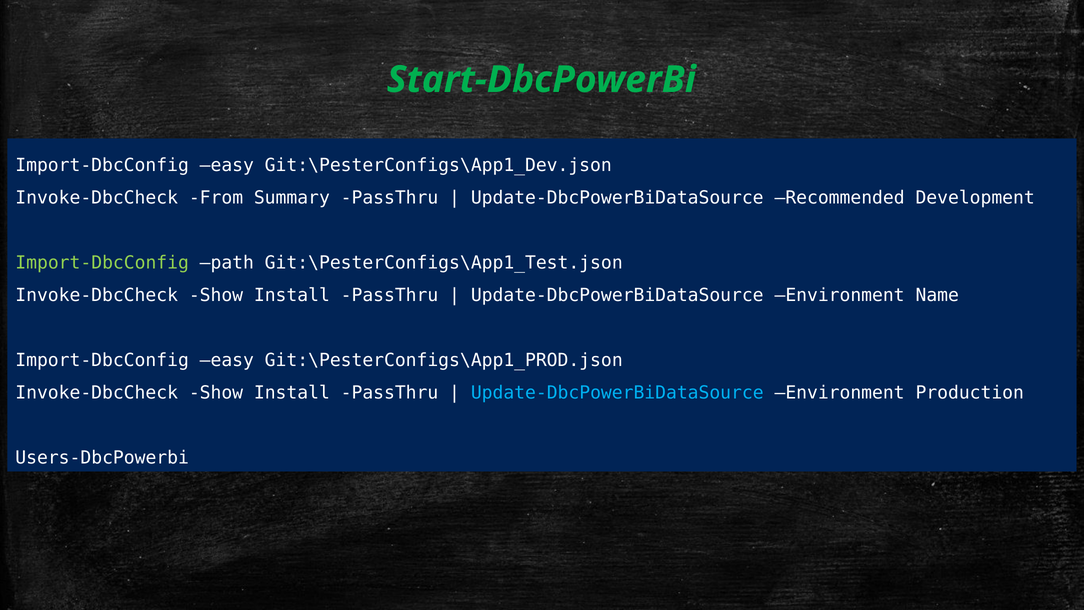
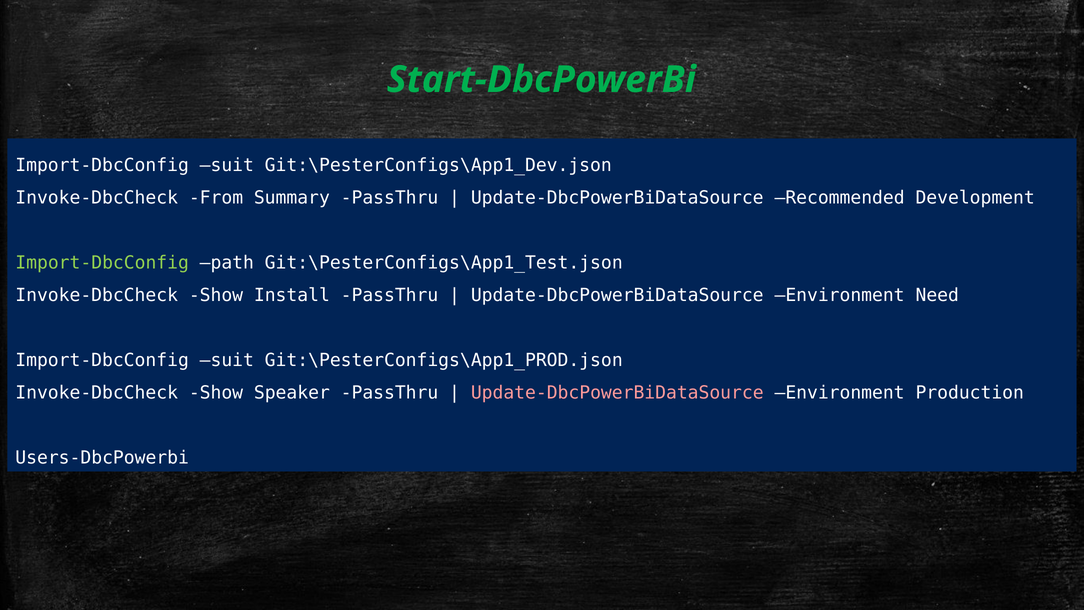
easy: easy -> suit (227, 165)
Name: Name -> Need (937, 295)
easy: easy -> suit (227, 360)
Install: Install -> Speaker (292, 393)
Update-DbcPowerBiDataSource colour: light blue -> pink (617, 393)
